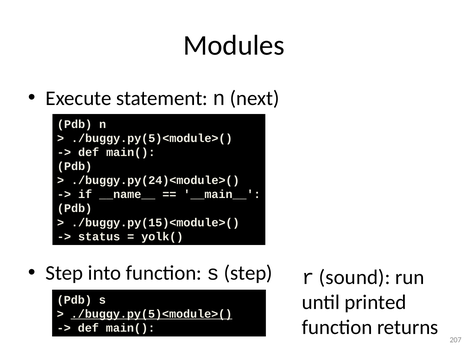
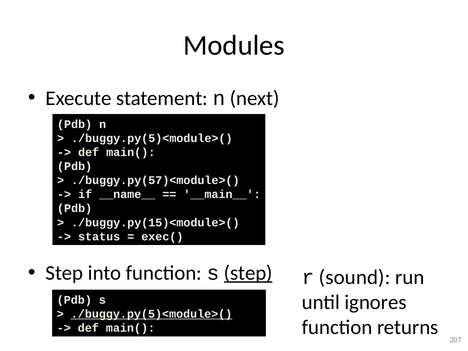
./buggy.py(24)<module>(: ./buggy.py(24)<module>( -> ./buggy.py(57)<module>( (155, 180)
yolk(: yolk( -> exec( (162, 237)
step underline: none -> present (248, 273)
printed: printed -> ignores (376, 302)
